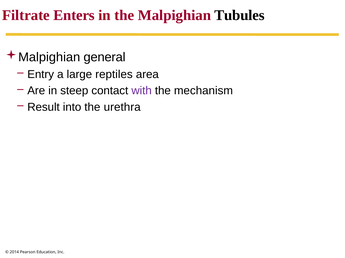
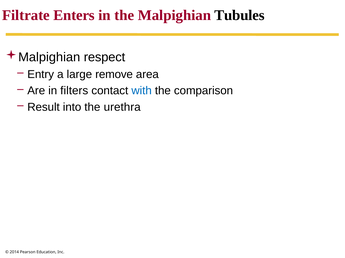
general: general -> respect (104, 57)
reptiles: reptiles -> remove (114, 74)
steep: steep -> filters (74, 91)
with colour: purple -> blue (142, 91)
mechanism: mechanism -> comparison (203, 91)
